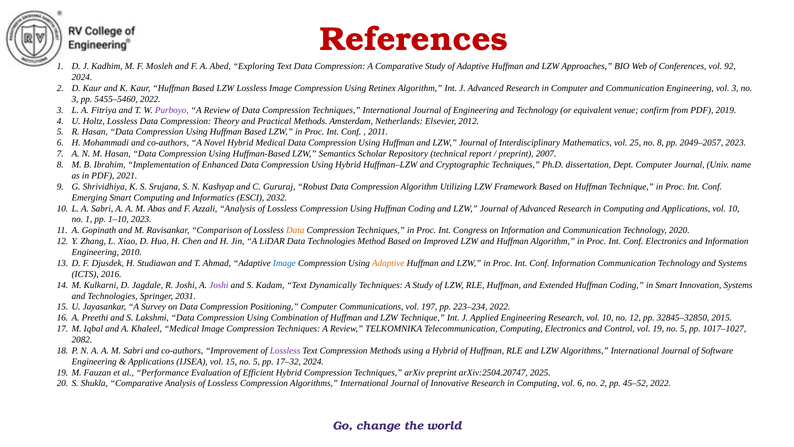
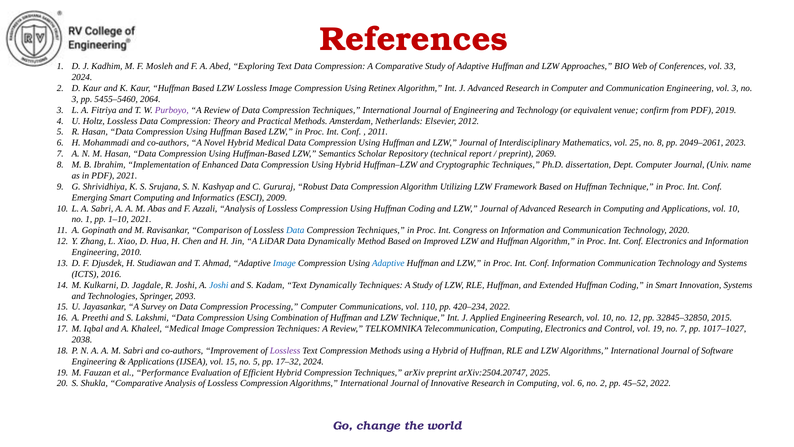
92: 92 -> 33 (730, 66)
5455–5460 2022: 2022 -> 2064 (150, 99)
2049–2057: 2049–2057 -> 2049–2061 (701, 143)
2007: 2007 -> 2069 (546, 154)
2032: 2032 -> 2009 (277, 197)
1–10 2023: 2023 -> 2021 (141, 219)
Data colour: orange -> blue (295, 230)
Data Technologies: Technologies -> Dynamically (331, 241)
Adaptive colour: orange -> blue (388, 263)
Joshi colour: purple -> blue (219, 285)
2031: 2031 -> 2093 (186, 296)
Positioning: Positioning -> Processing (274, 307)
197: 197 -> 110 (429, 307)
223–234: 223–234 -> 420–234 (470, 307)
19 no 5: 5 -> 7 (683, 329)
2082: 2082 -> 2038 (82, 339)
